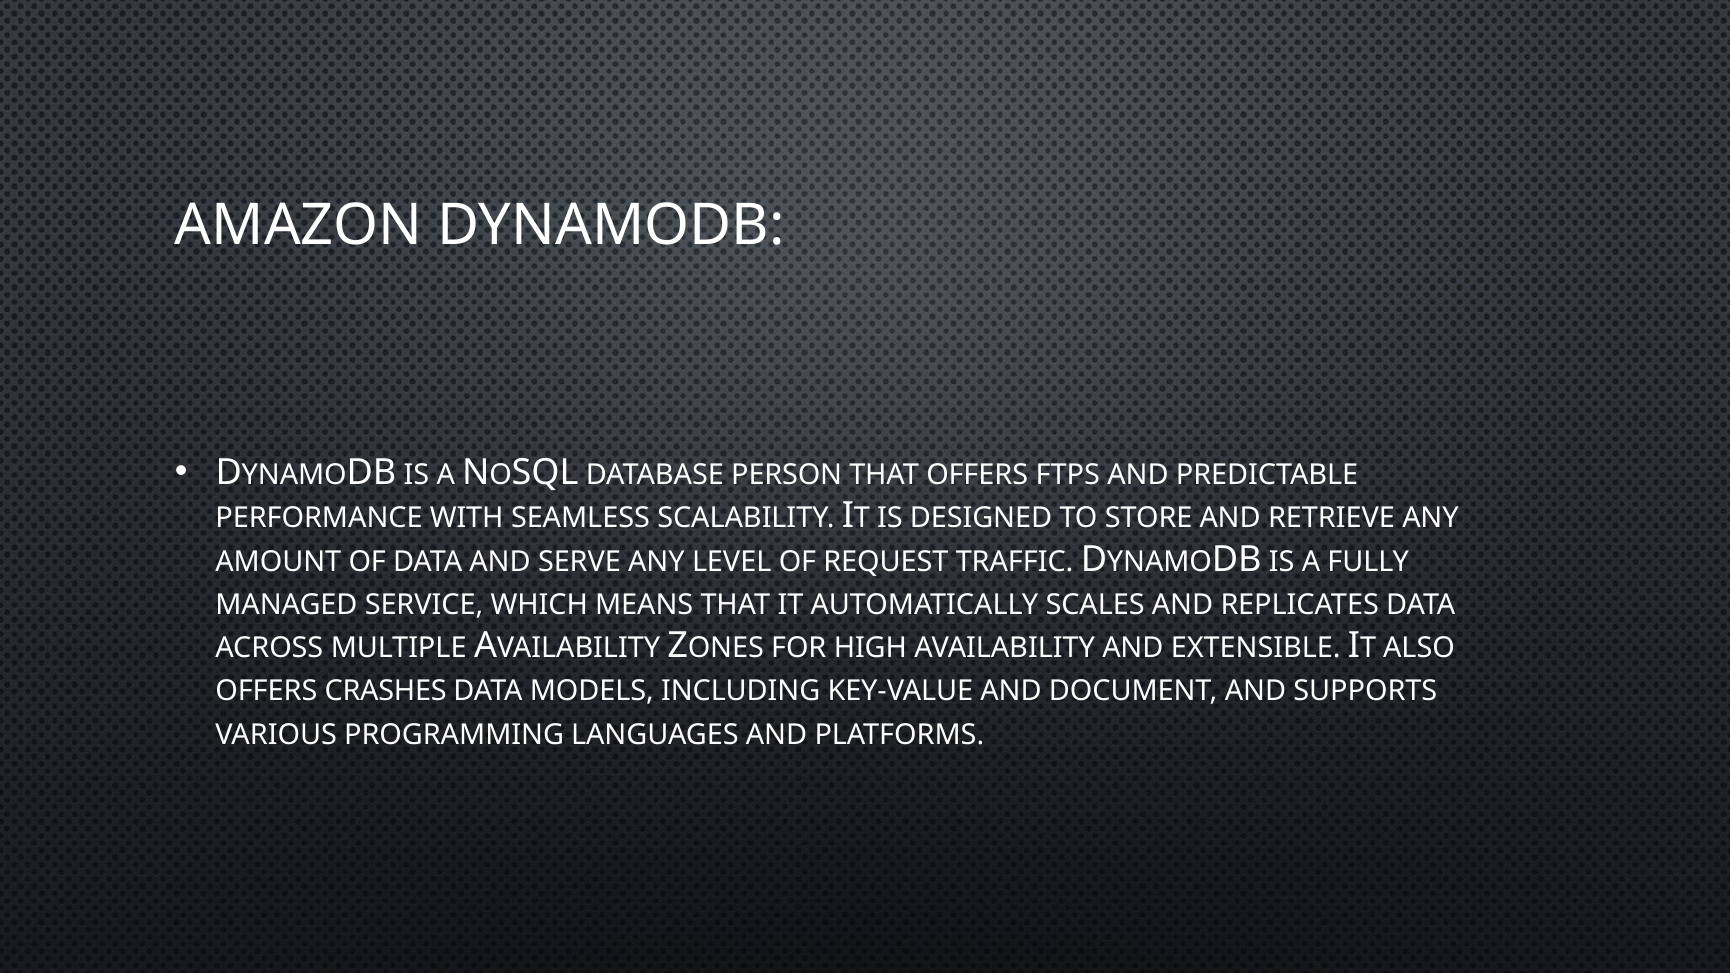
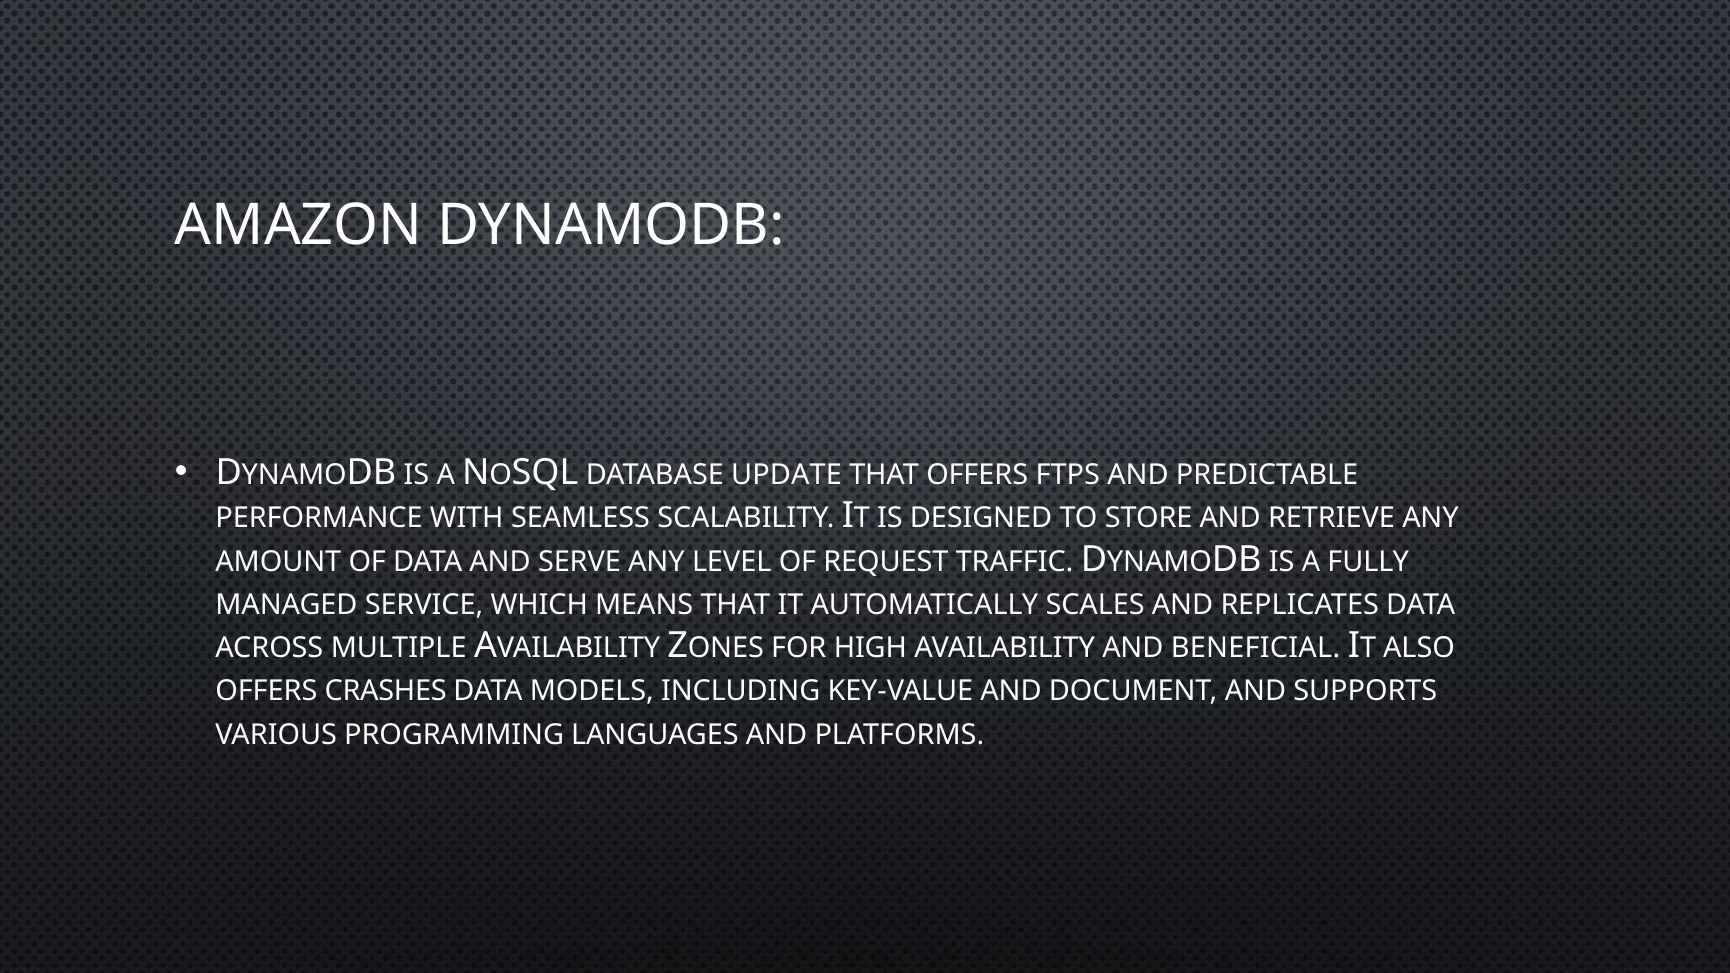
PERSON: PERSON -> UPDATE (787, 475)
EXTENSIBLE: EXTENSIBLE -> BENEFICIAL (1256, 648)
